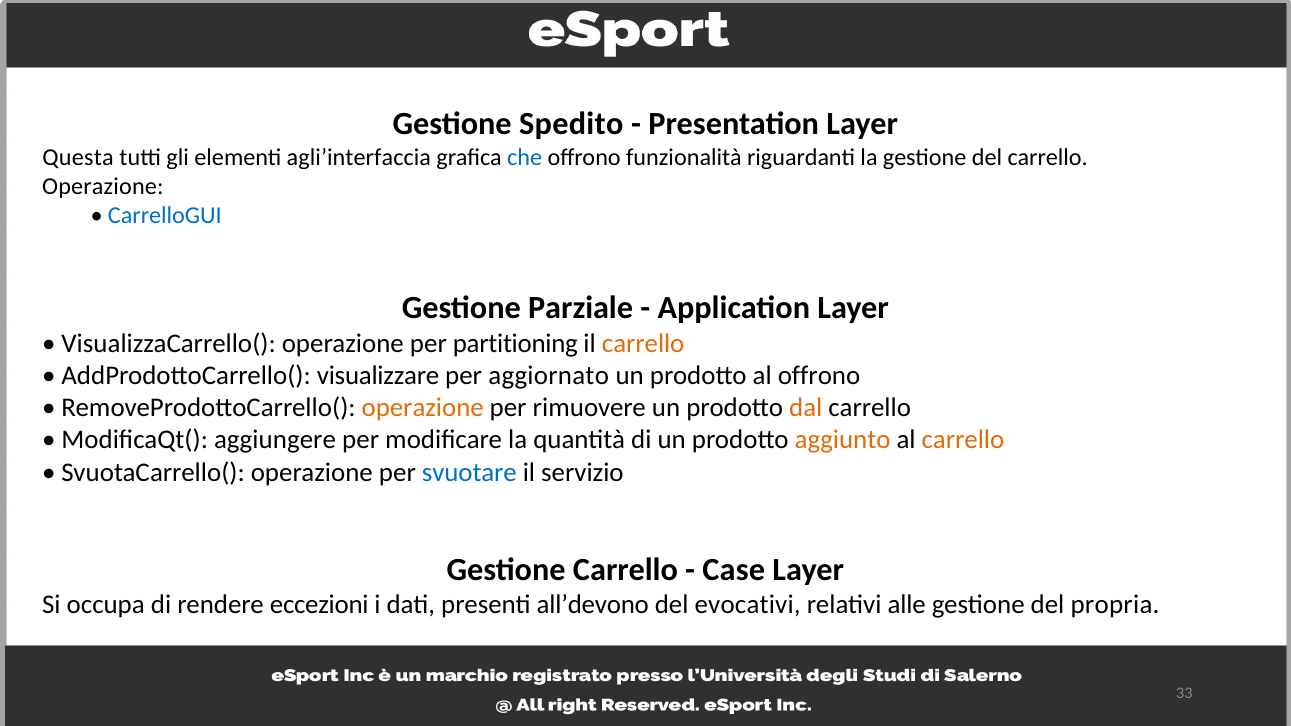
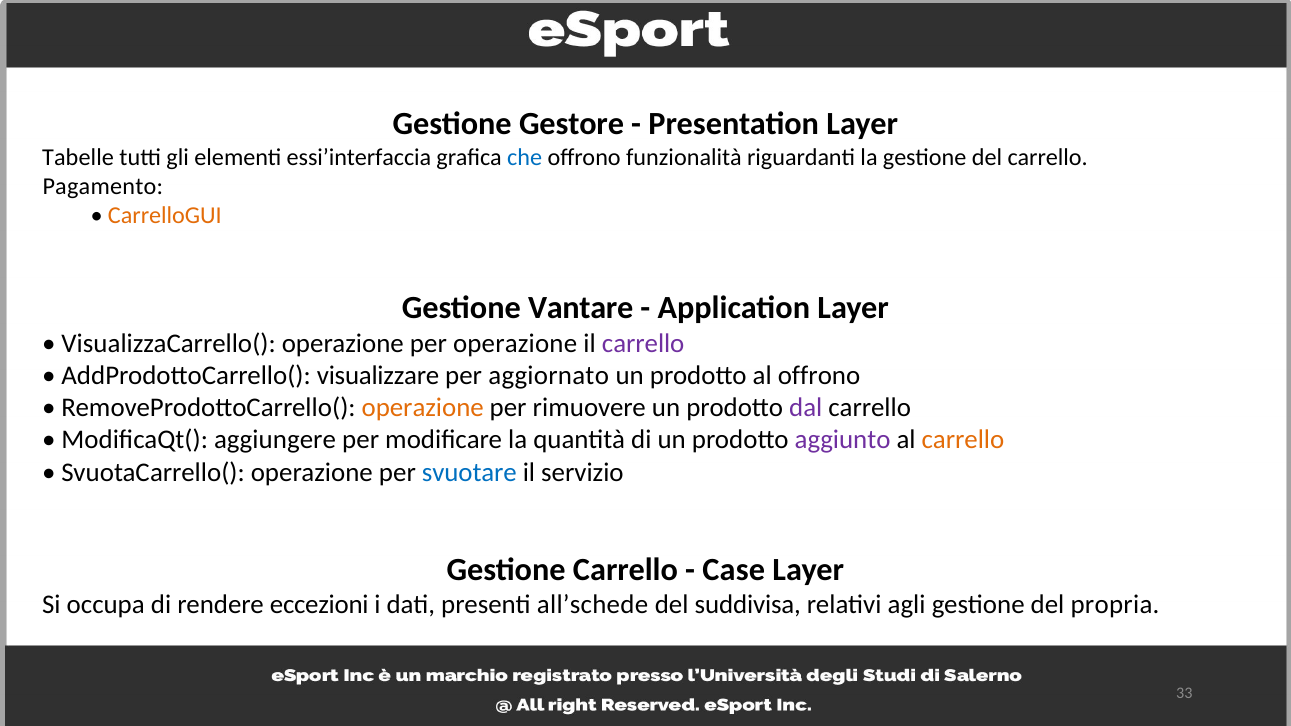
Spedito: Spedito -> Gestore (572, 124)
Questa: Questa -> Tabelle (78, 157)
agli’interfaccia: agli’interfaccia -> essi’interfaccia (359, 157)
Operazione: Operazione -> Pagamento (103, 187)
CarrelloGUI colour: blue -> orange (165, 216)
Parziale: Parziale -> Vantare (581, 308)
per partitioning: partitioning -> operazione (515, 343)
carrello colour: orange -> purple (643, 343)
dal colour: orange -> purple (806, 408)
aggiunto colour: orange -> purple (843, 440)
all’devono: all’devono -> all’schede (593, 605)
evocativi: evocativi -> suddivisa (748, 605)
alle: alle -> agli (907, 605)
